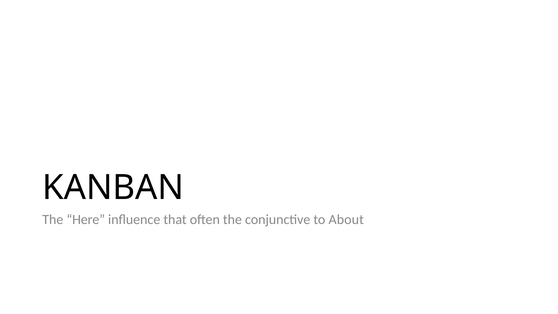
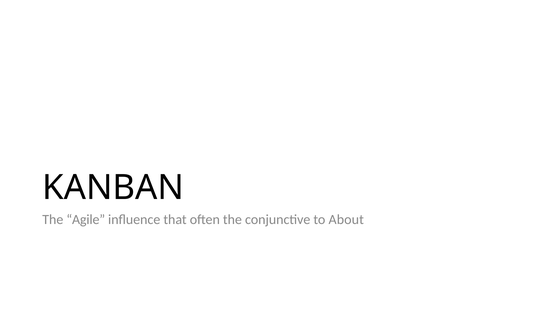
Here: Here -> Agile (86, 220)
